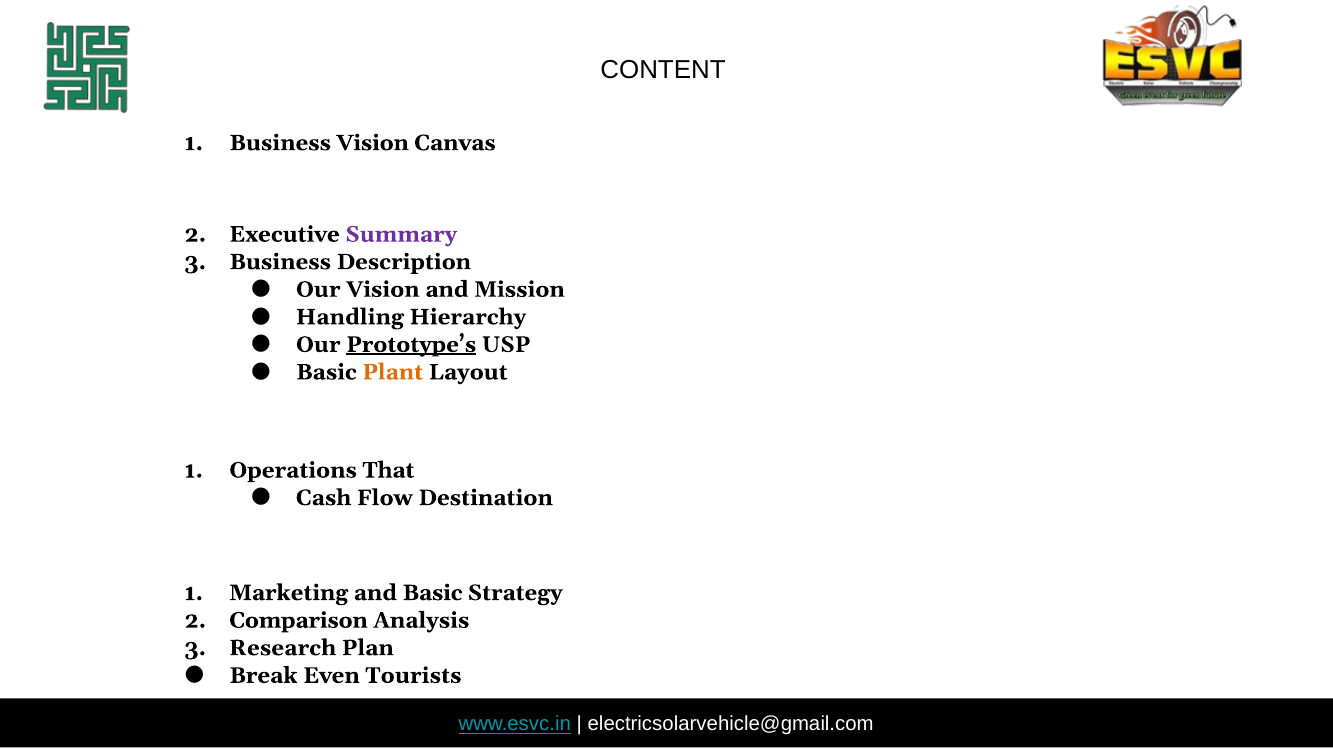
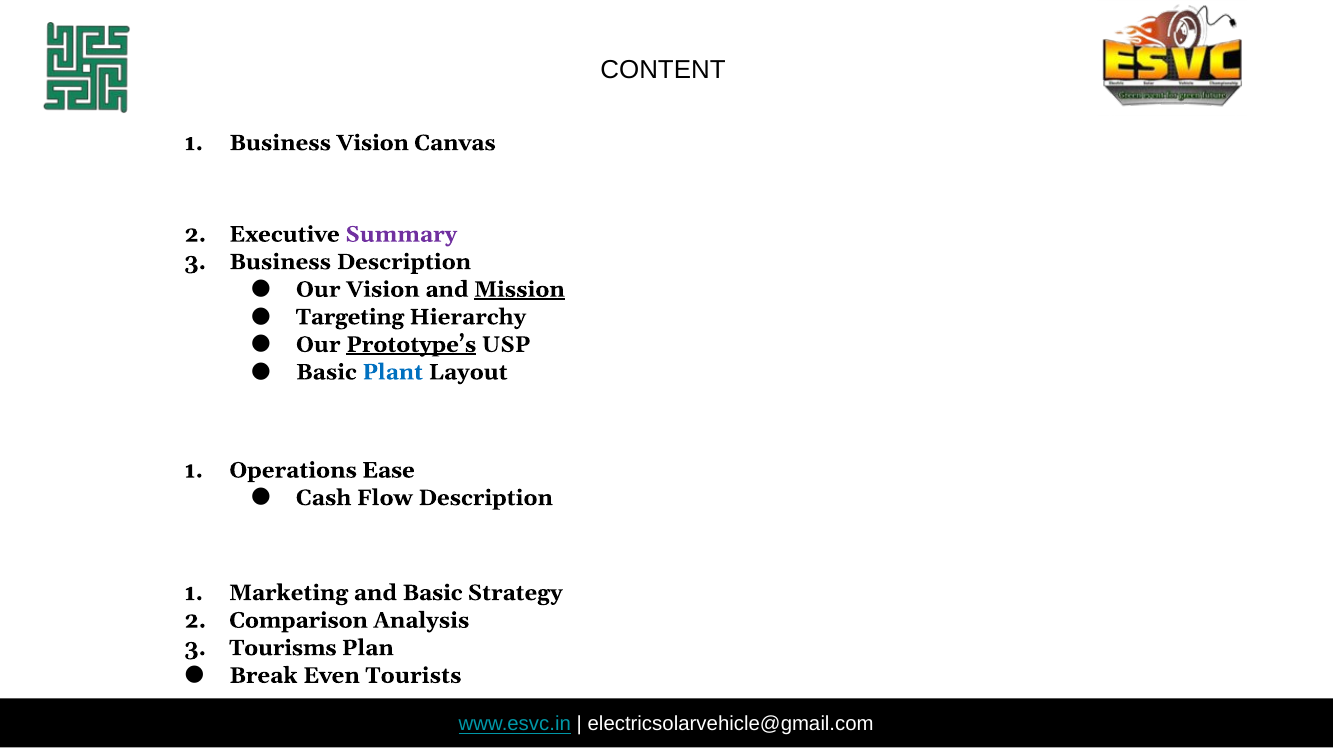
Mission underline: none -> present (519, 289)
Handling: Handling -> Targeting (350, 317)
Plant colour: orange -> blue (393, 372)
That: That -> Ease (388, 470)
Flow Destination: Destination -> Description (486, 498)
Research: Research -> Tourisms (283, 648)
